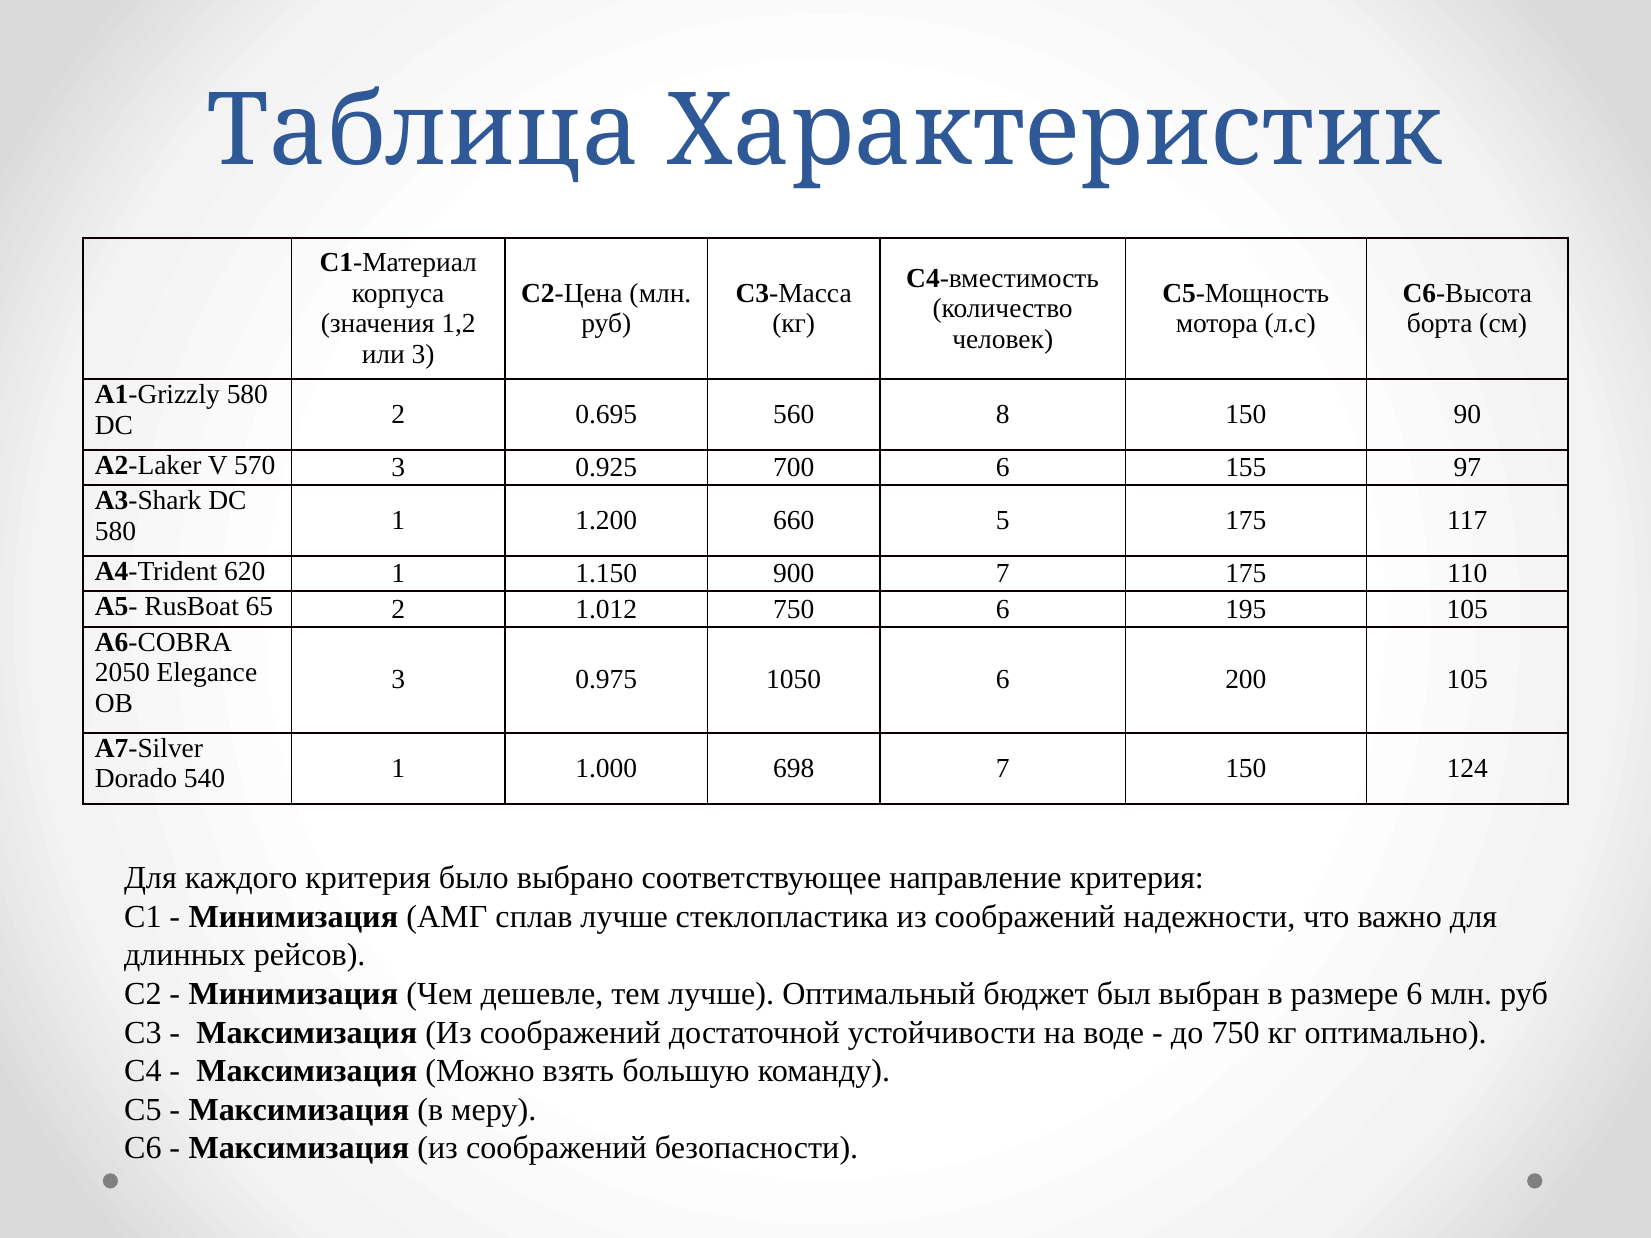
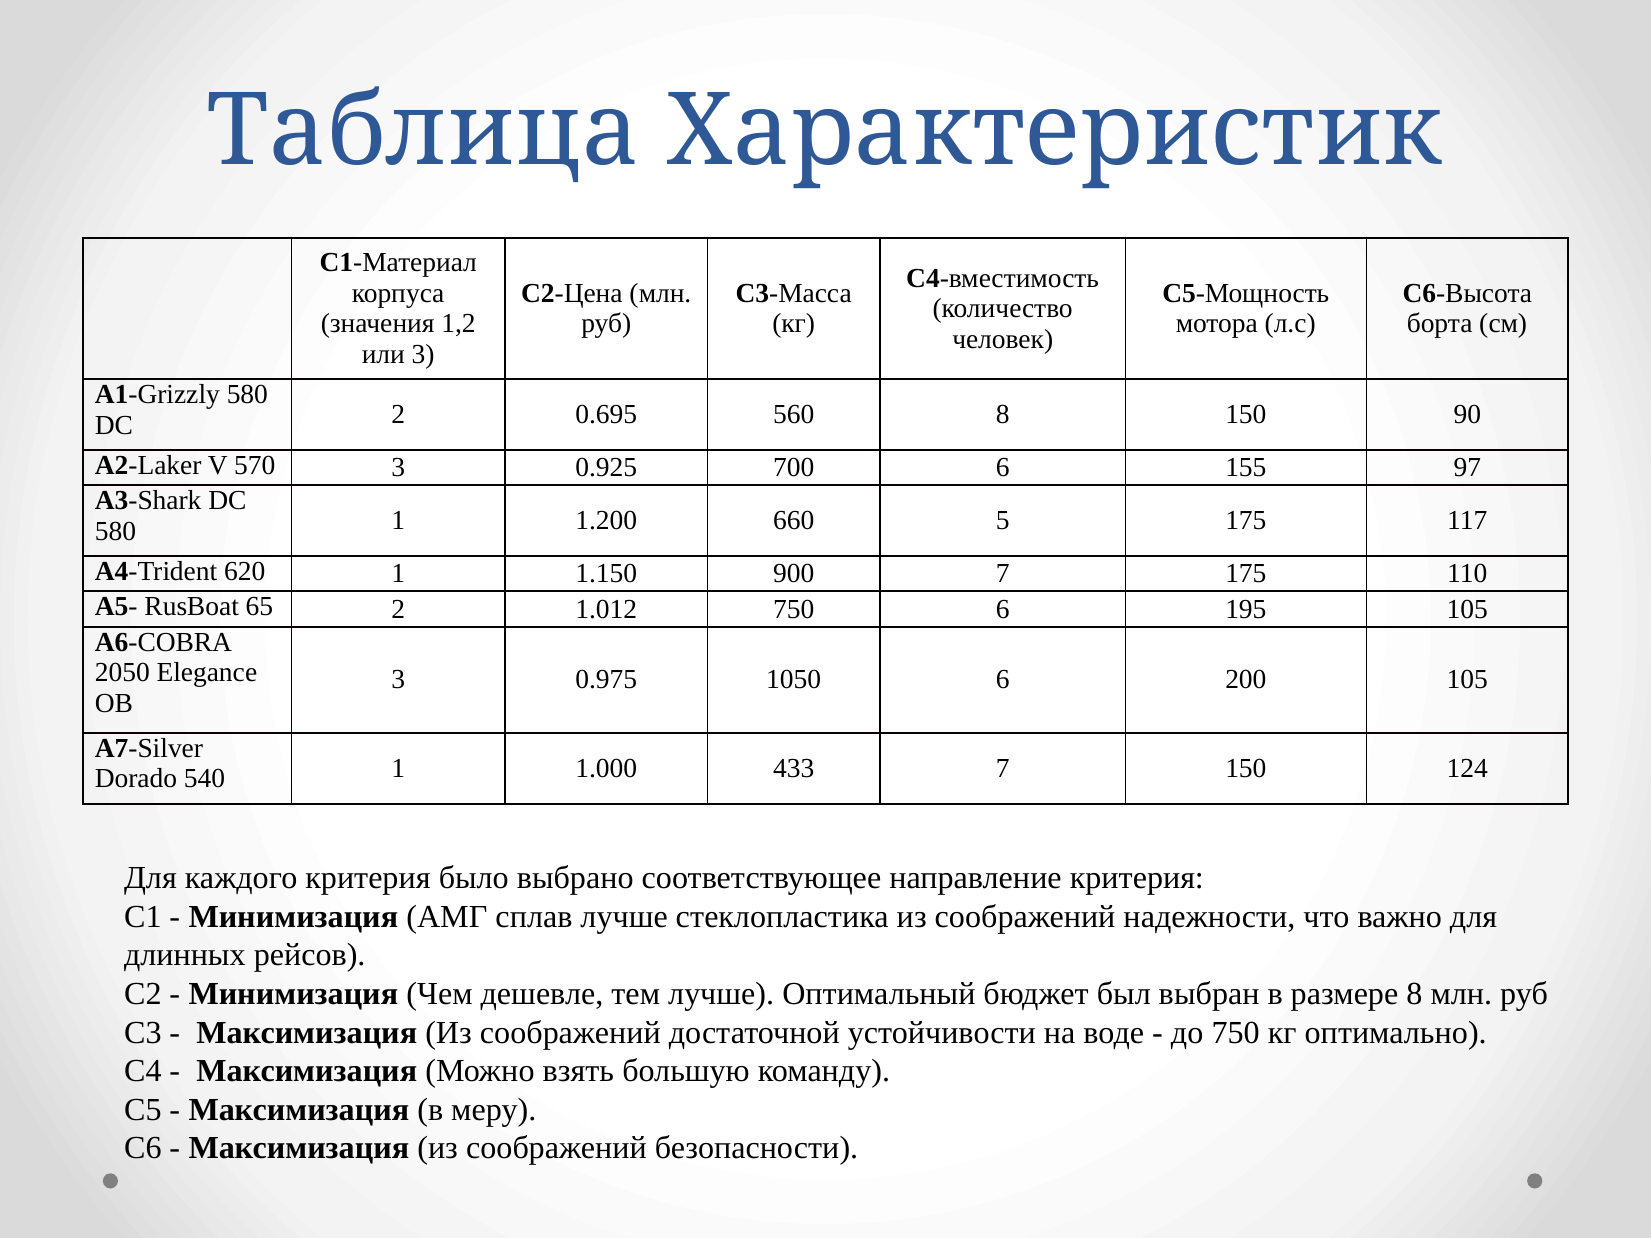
698: 698 -> 433 (794, 769)
размере 6: 6 -> 8 (1414, 994)
